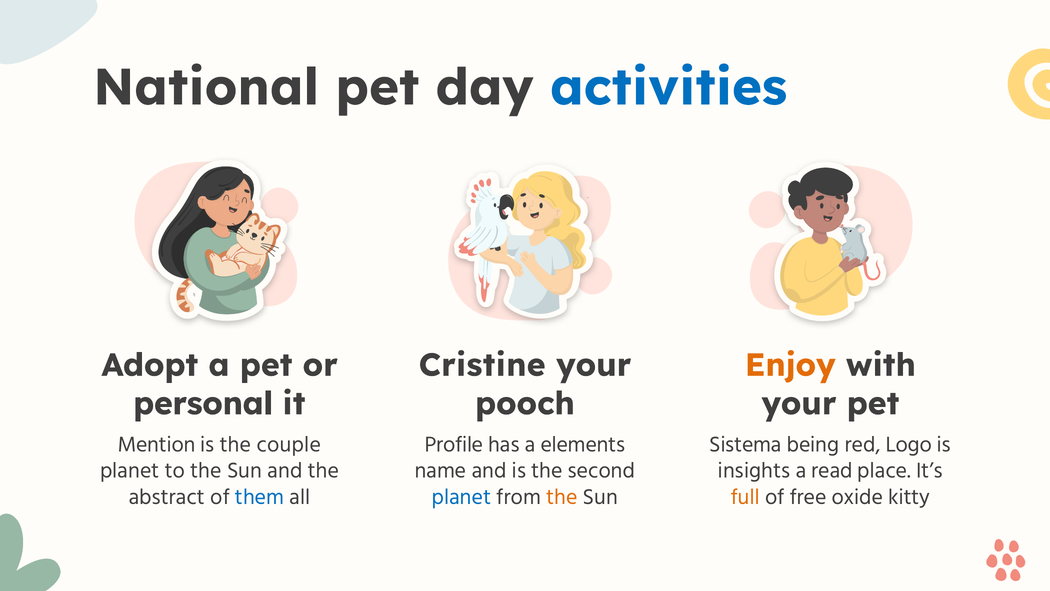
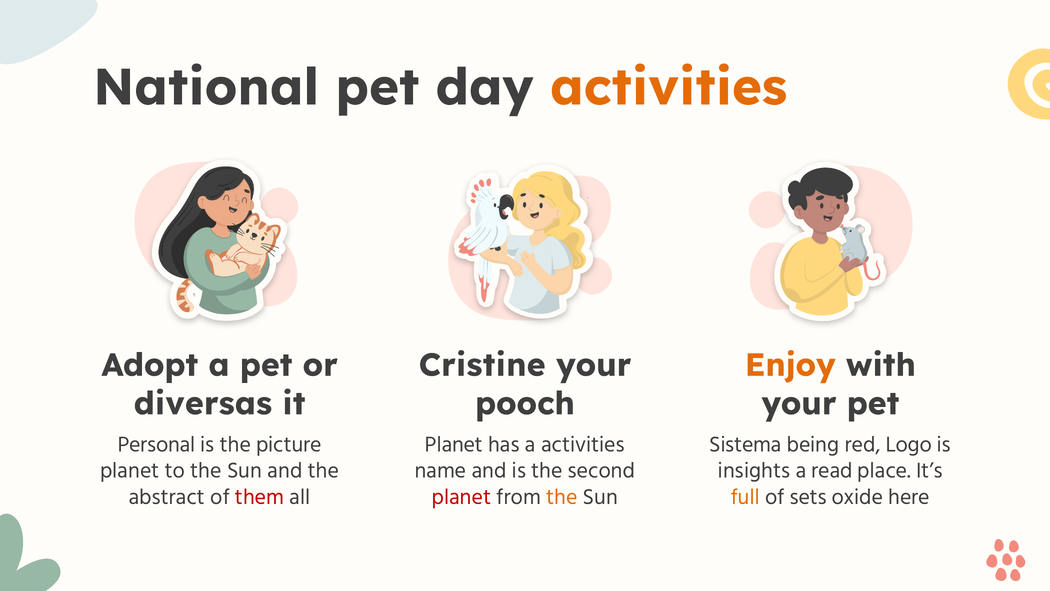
activities colour: blue -> orange (669, 88)
personal: personal -> diversas (203, 404)
Mention: Mention -> Personal (156, 444)
couple: couple -> picture (289, 444)
Profile: Profile -> Planet (454, 444)
a elements: elements -> activities (583, 444)
them colour: blue -> red (260, 497)
planet colour: blue -> red (462, 497)
free: free -> sets (808, 497)
kitty: kitty -> here (909, 497)
